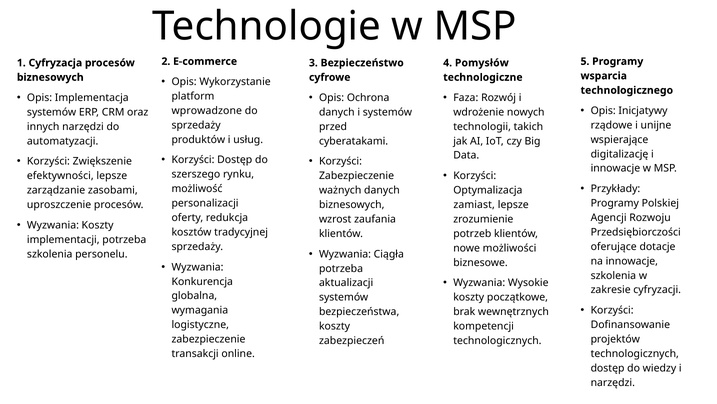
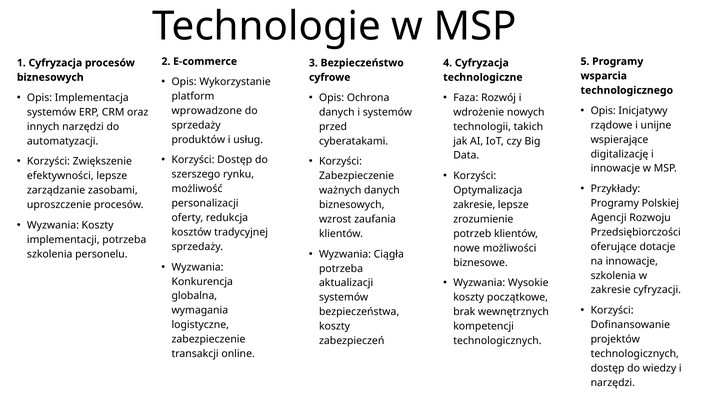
4 Pomysłów: Pomysłów -> Cyfryzacja (482, 63)
zamiast: zamiast -> zakresie (474, 204)
